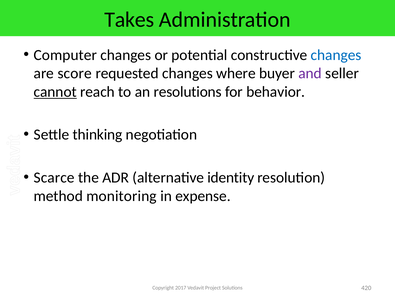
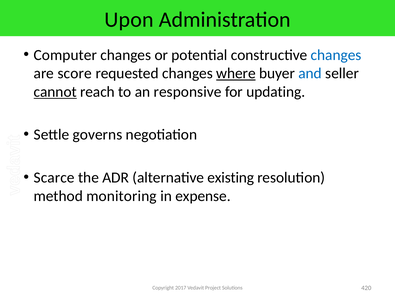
Takes: Takes -> Upon (129, 20)
where underline: none -> present (236, 73)
and colour: purple -> blue (310, 73)
resolutions: resolutions -> responsive (188, 92)
behavior: behavior -> updating (276, 92)
thinking: thinking -> governs (97, 135)
identity: identity -> existing (231, 178)
